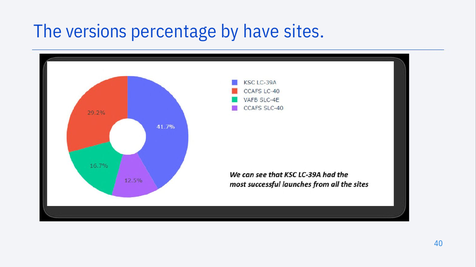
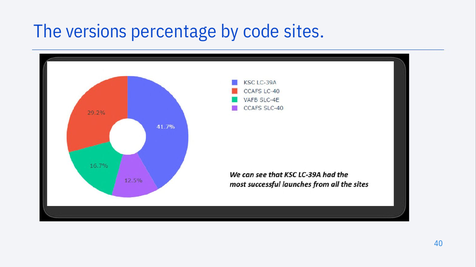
have: have -> code (261, 32)
